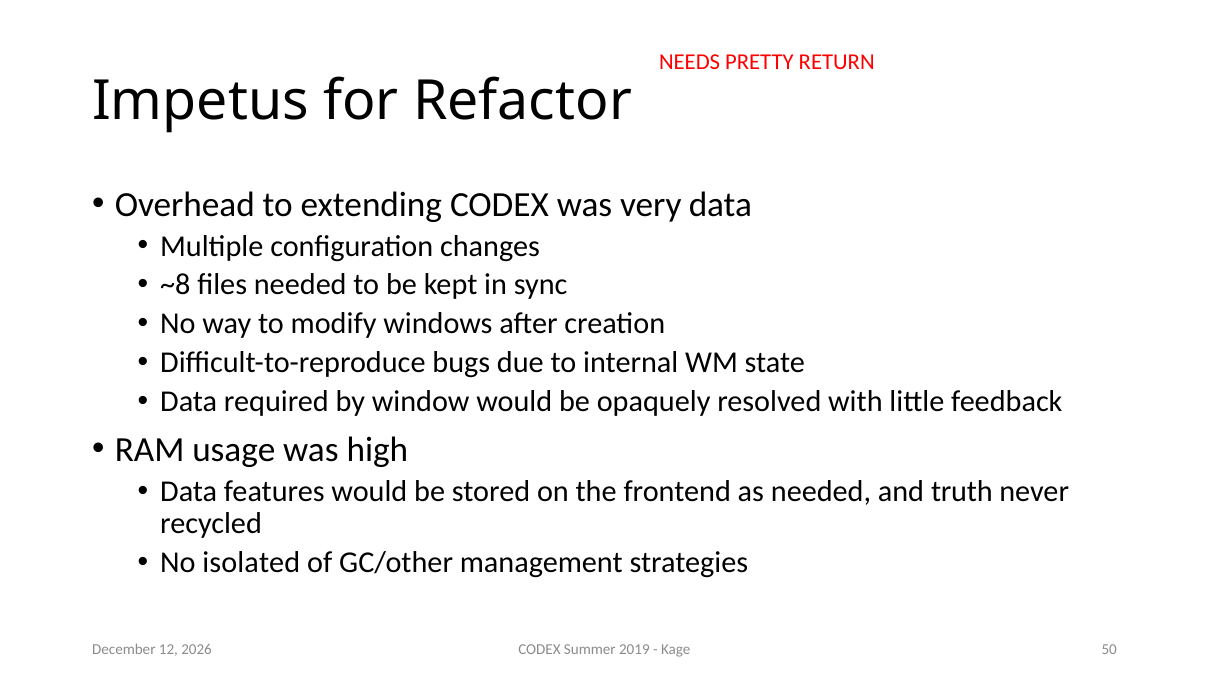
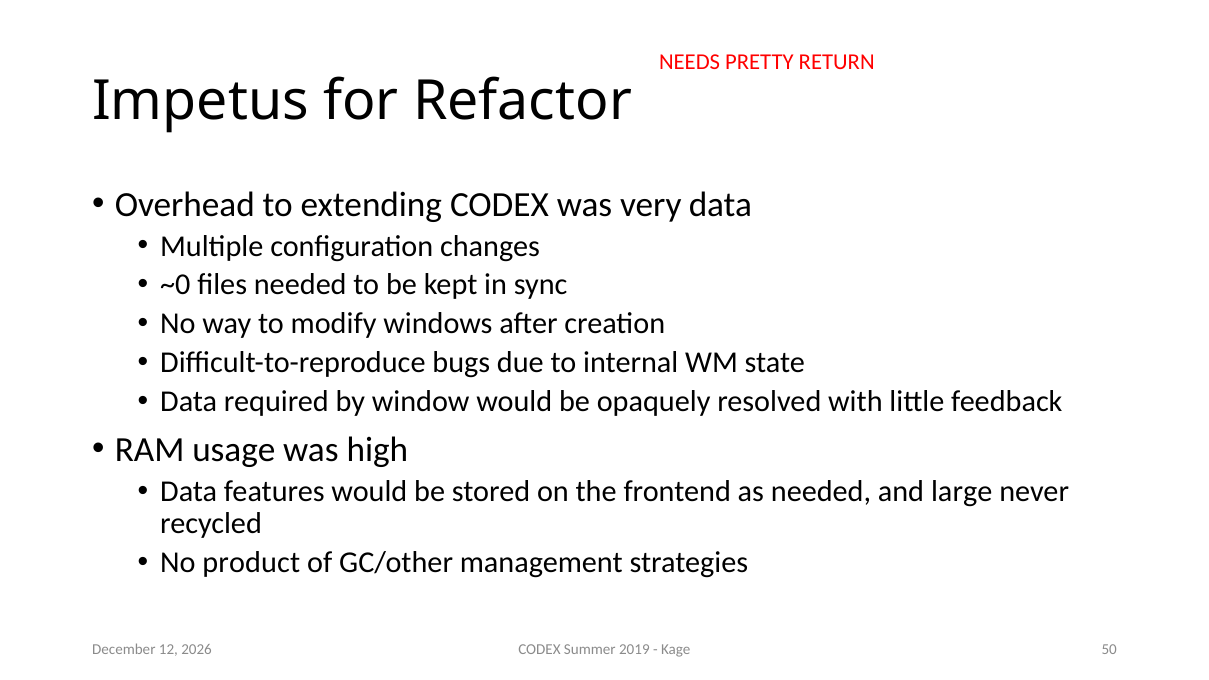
~8: ~8 -> ~0 (175, 285)
truth: truth -> large (962, 491)
isolated: isolated -> product (251, 563)
